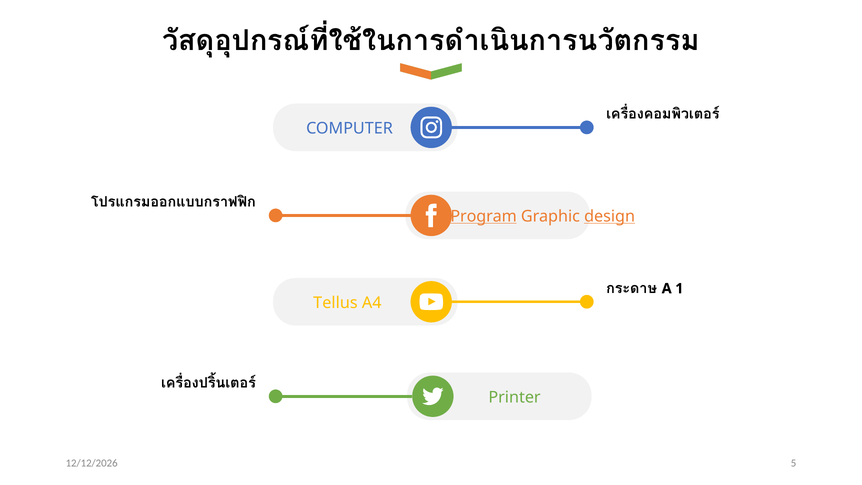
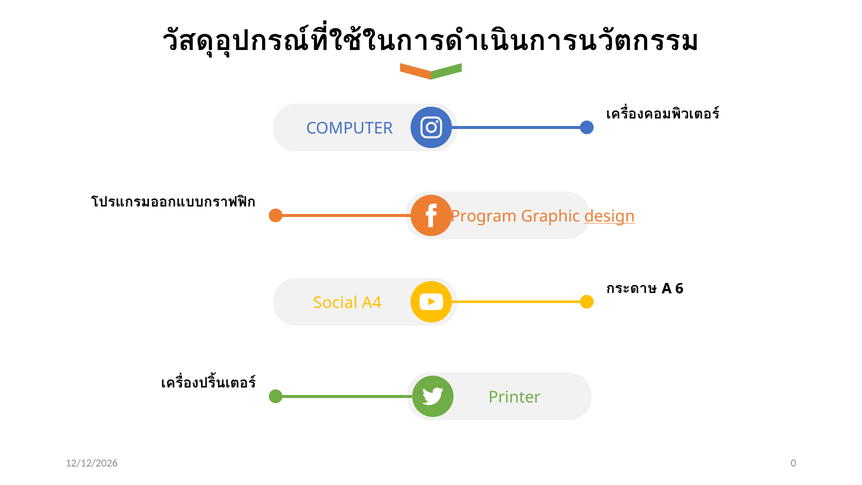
Program underline: present -> none (484, 216)
1: 1 -> 6 (679, 288)
Tellus: Tellus -> Social (335, 303)
5: 5 -> 0 (794, 463)
